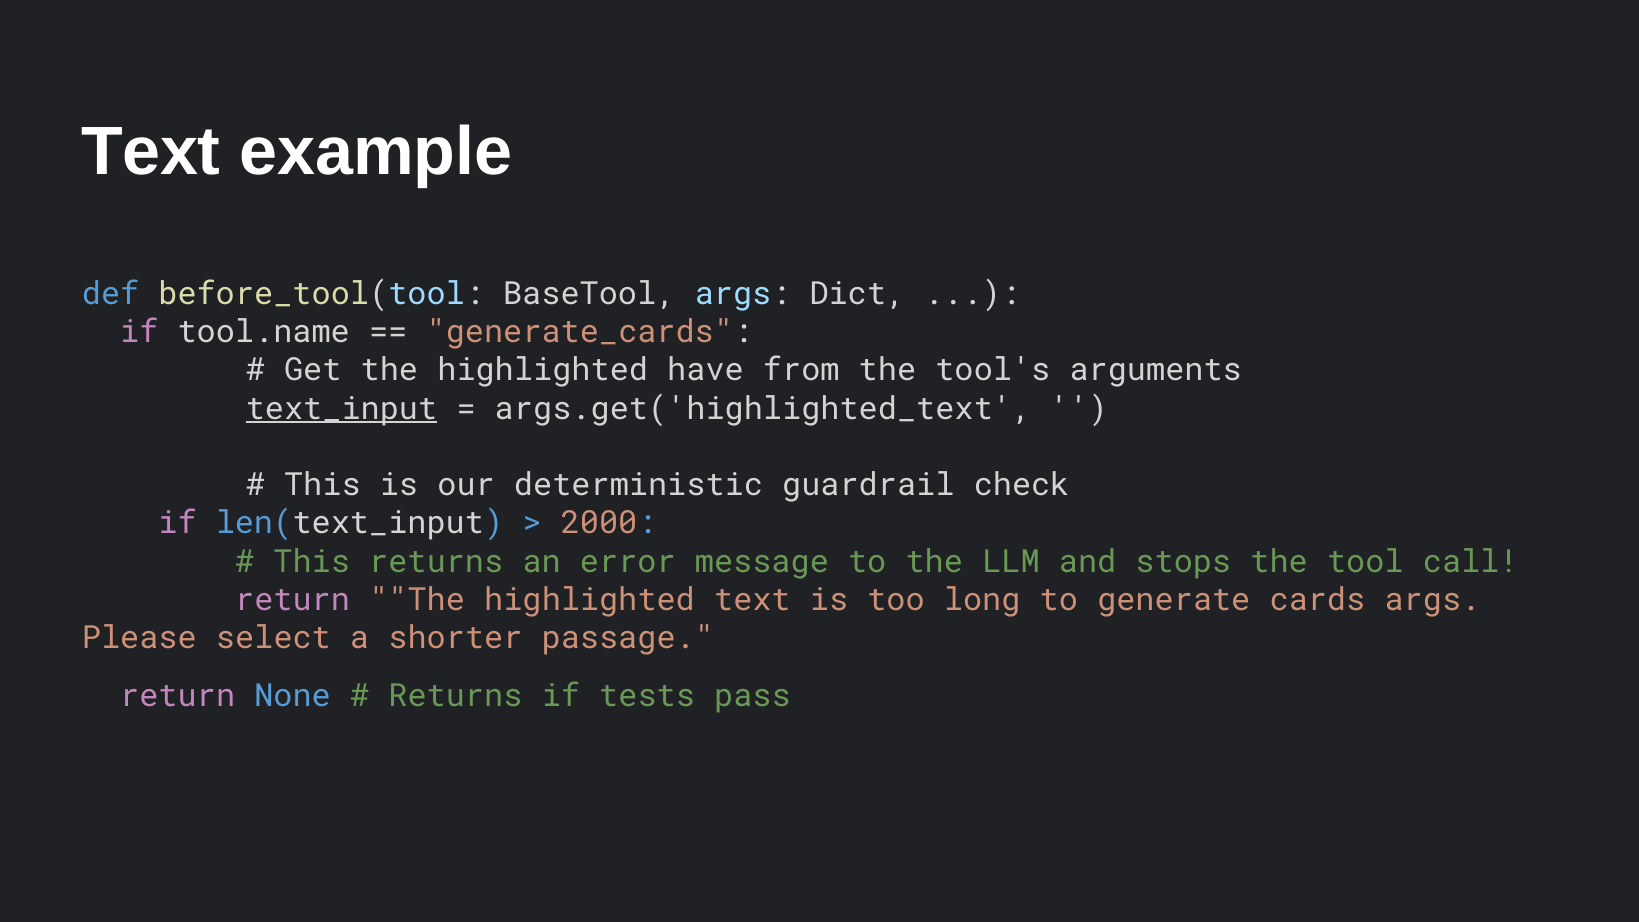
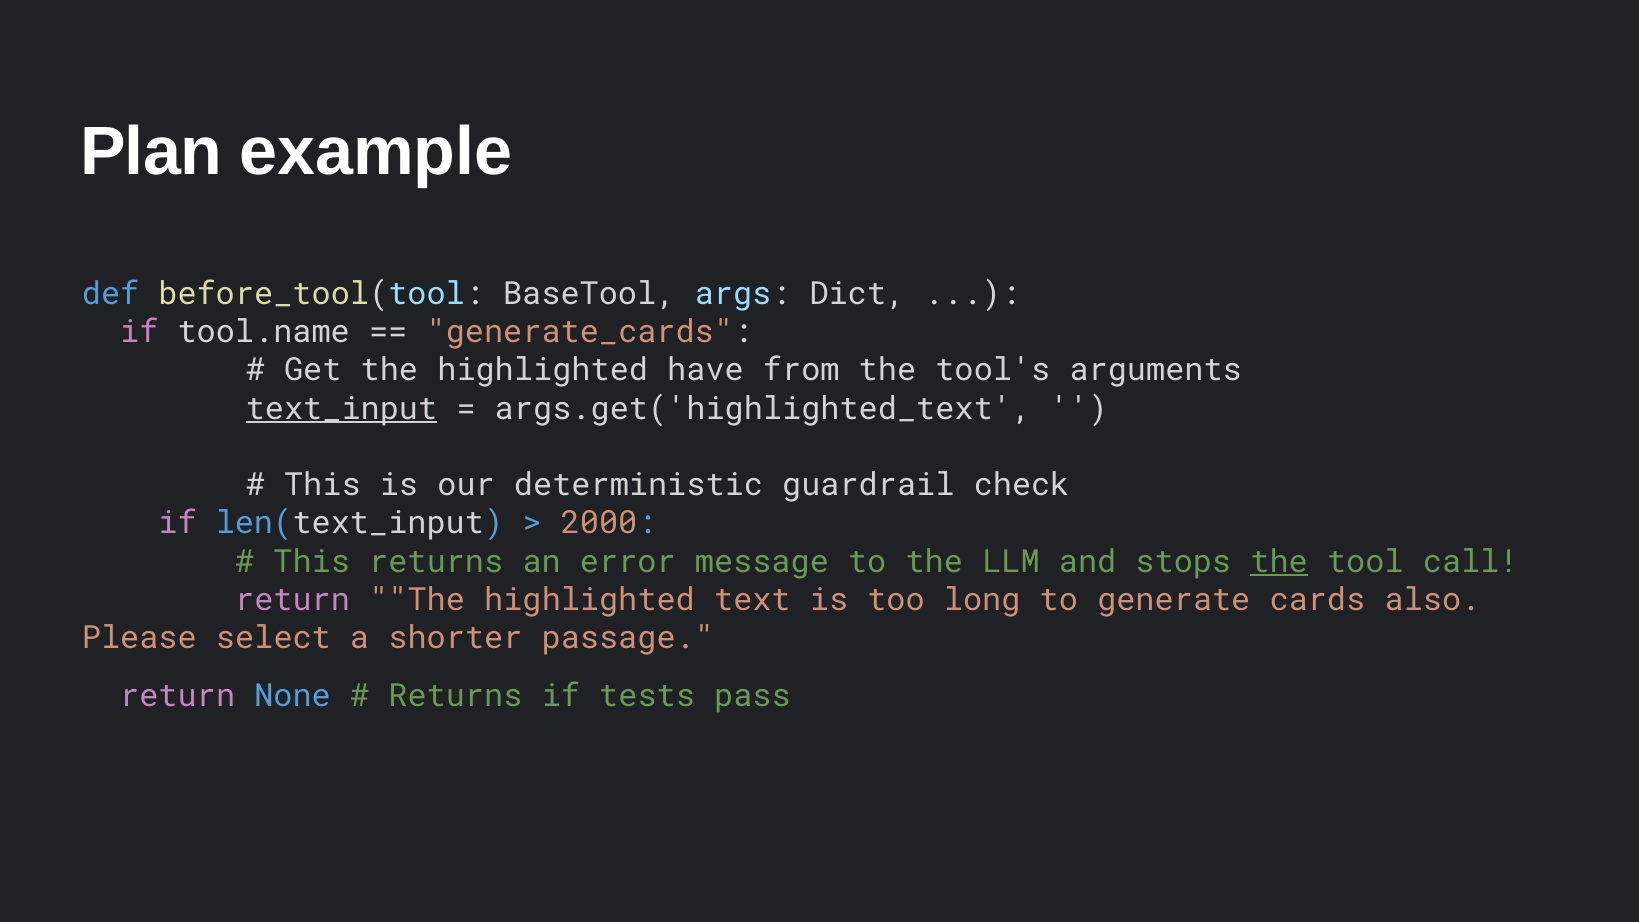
Text: Text -> Plan (151, 152)
the underline: none -> present (1279, 562)
cards args: args -> also (1432, 600)
